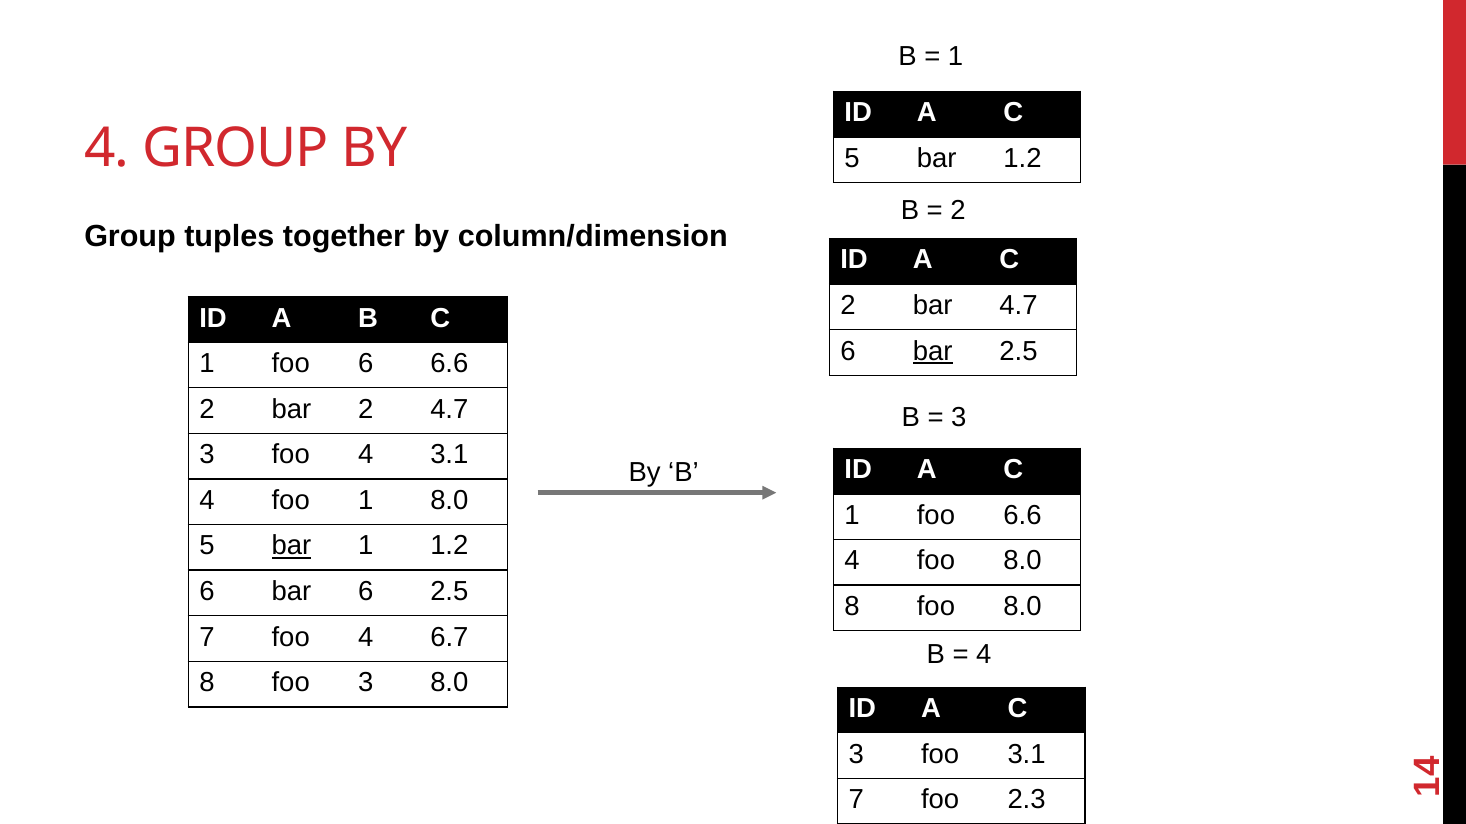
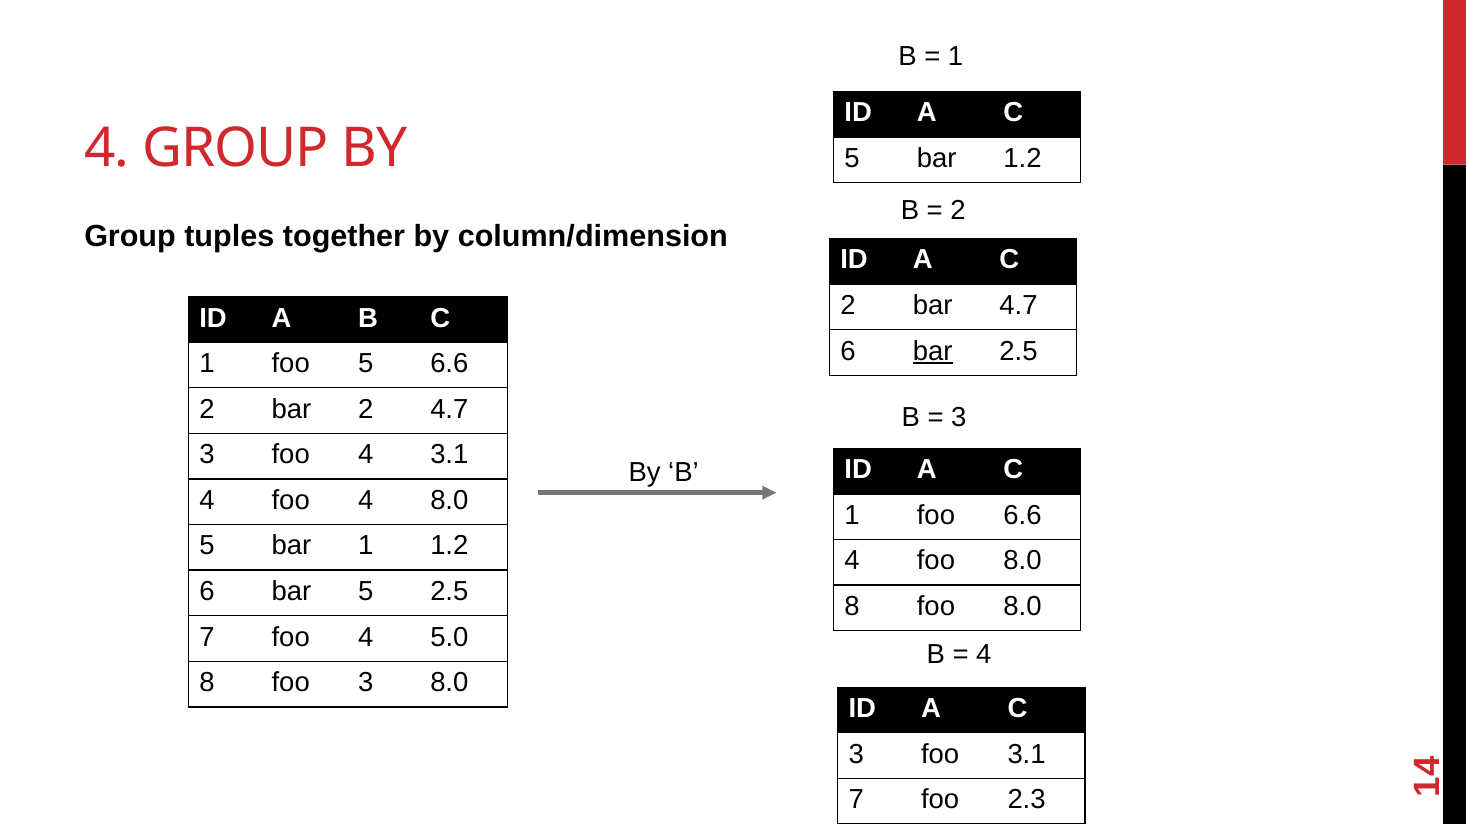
foo 6: 6 -> 5 (366, 364)
4 foo 1: 1 -> 4 (366, 501)
bar underline: present -> none (292, 546)
bar 6: 6 -> 5 (366, 592)
6.7: 6.7 -> 5.0 (449, 638)
